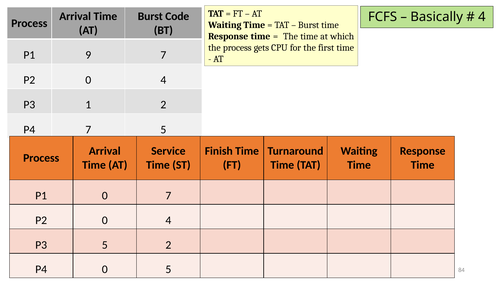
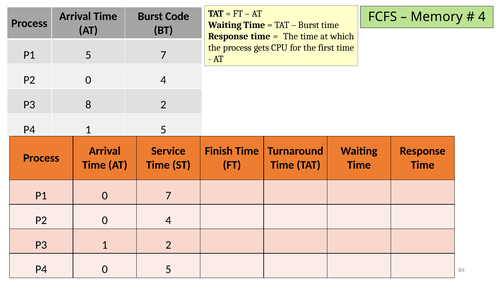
Basically: Basically -> Memory (437, 17)
P1 9: 9 -> 5 (88, 55)
1: 1 -> 8 (88, 105)
P4 7: 7 -> 1 (88, 130)
P3 5: 5 -> 1 (105, 245)
